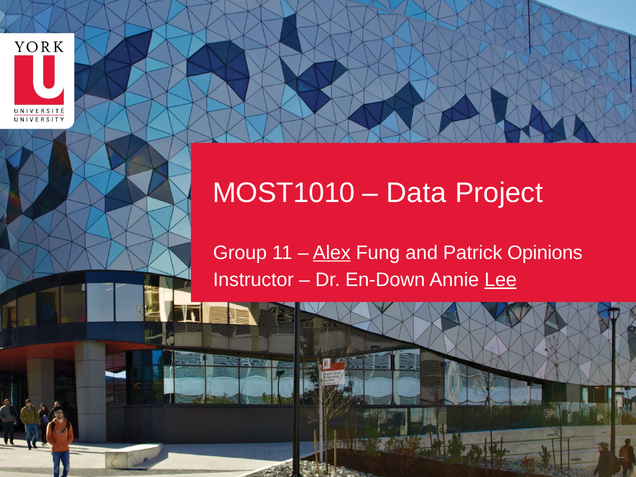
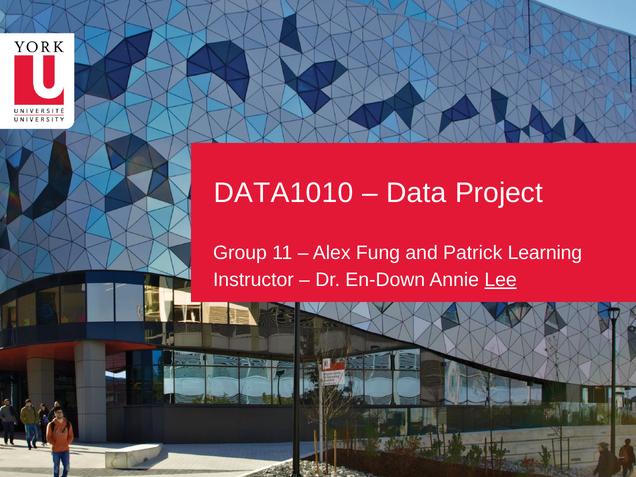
MOST1010: MOST1010 -> DATA1010 (284, 193)
Alex underline: present -> none (332, 253)
Opinions: Opinions -> Learning (545, 253)
